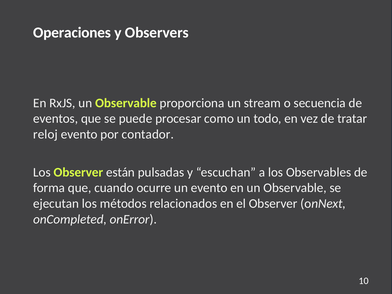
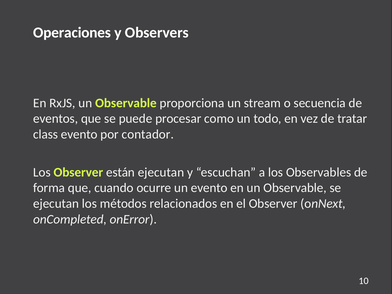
reloj: reloj -> class (46, 134)
están pulsadas: pulsadas -> ejecutan (161, 172)
